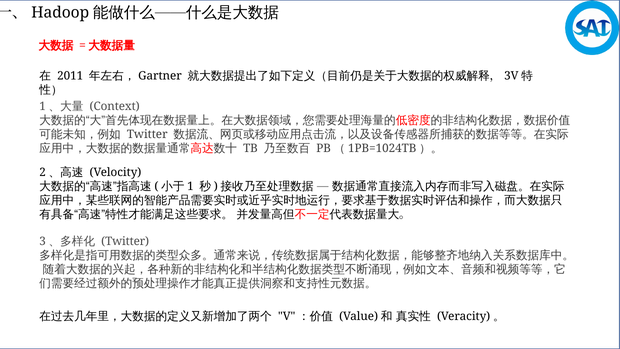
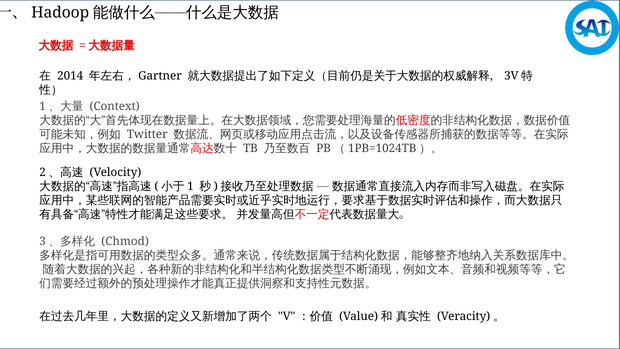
2011: 2011 -> 2014 (70, 76)
Twitter: Twitter -> Chmod (125, 241)
